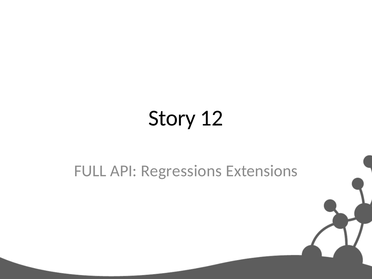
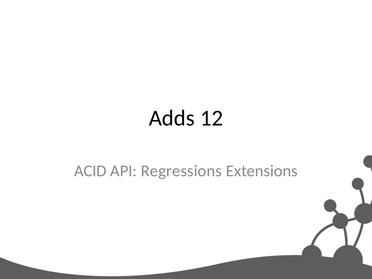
Story: Story -> Adds (172, 118)
FULL: FULL -> ACID (90, 171)
